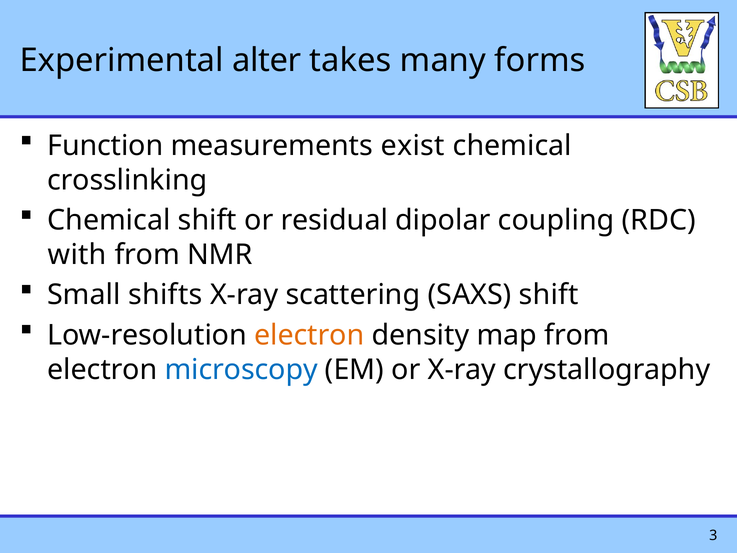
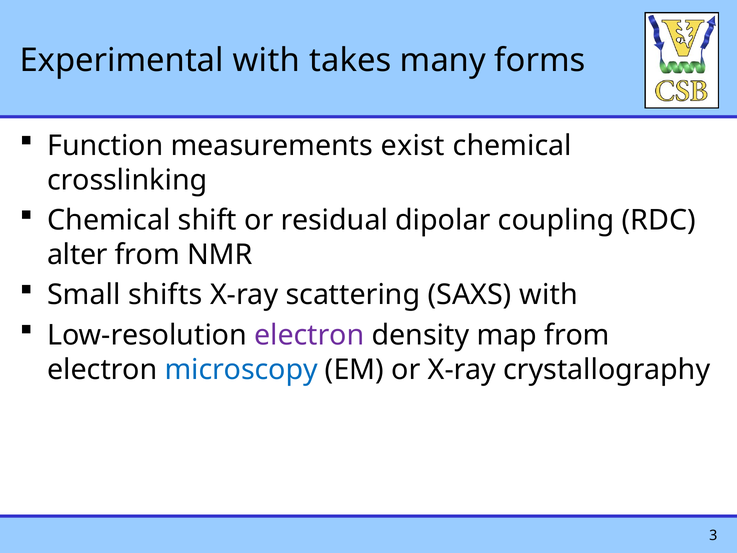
Experimental alter: alter -> with (266, 61)
with: with -> alter (77, 255)
SAXS shift: shift -> with (549, 295)
electron colour: orange -> purple (309, 335)
